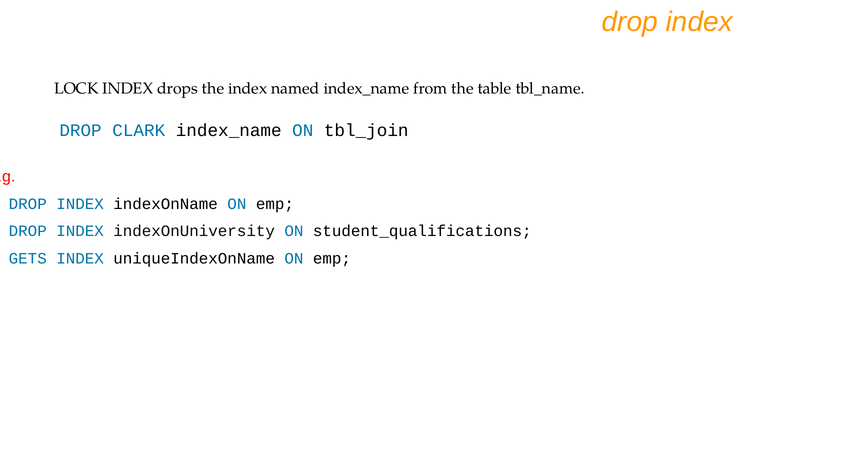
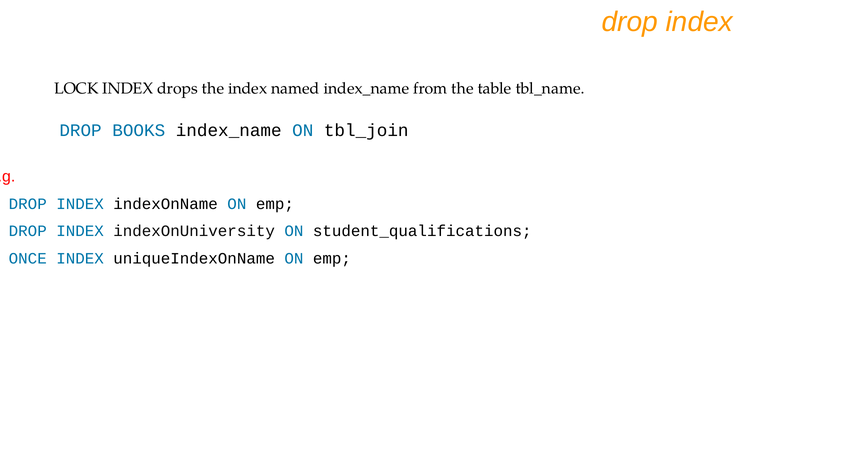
CLARK: CLARK -> BOOKS (139, 131)
GETS: GETS -> ONCE (28, 259)
